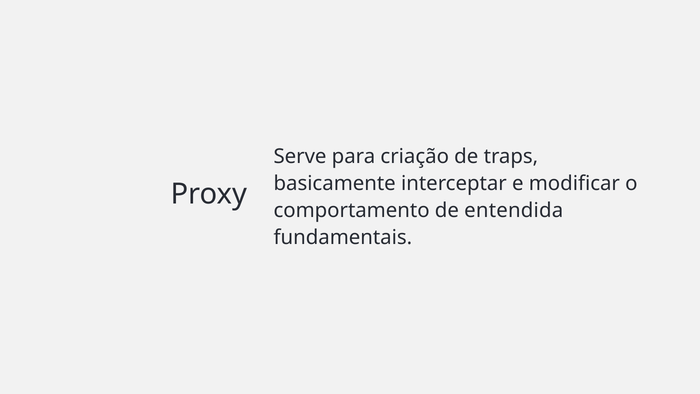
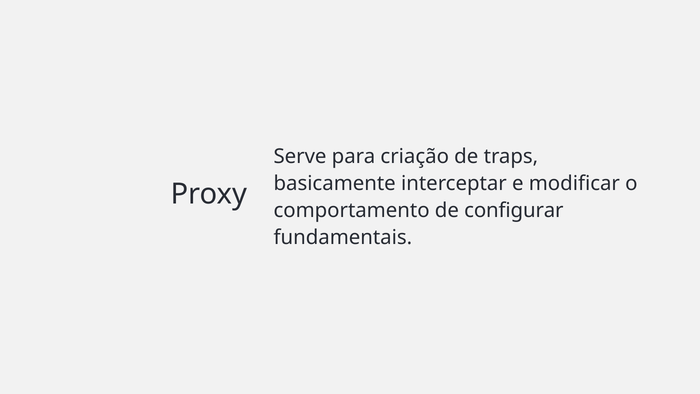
entendida: entendida -> configurar (514, 210)
